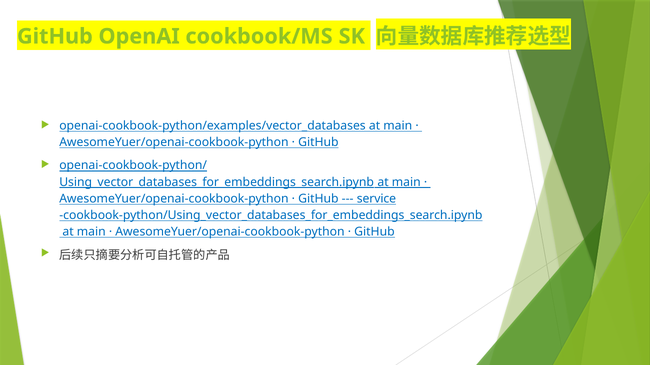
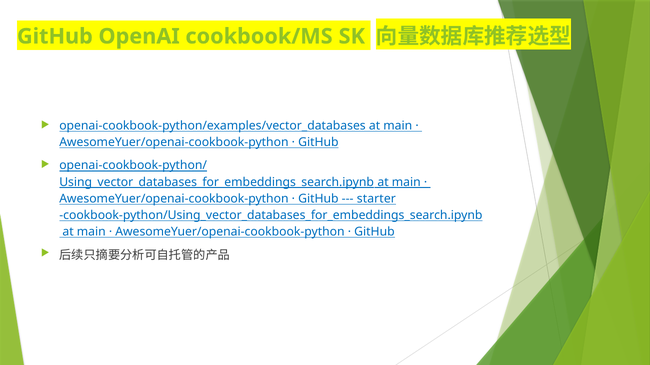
service: service -> starter (376, 199)
